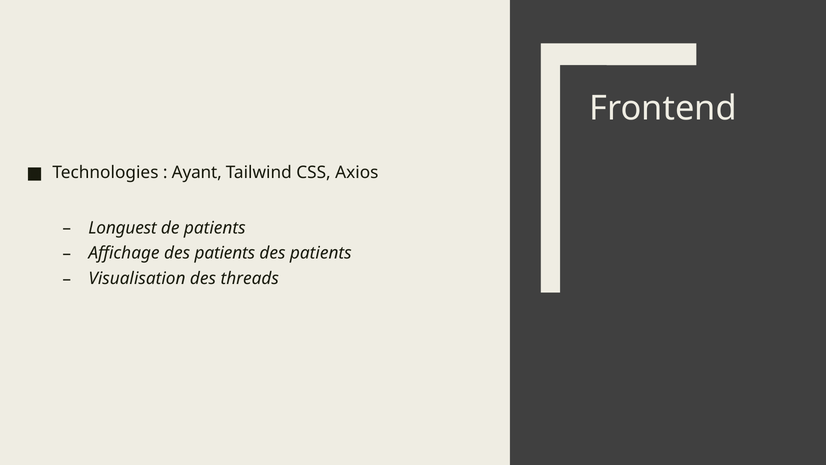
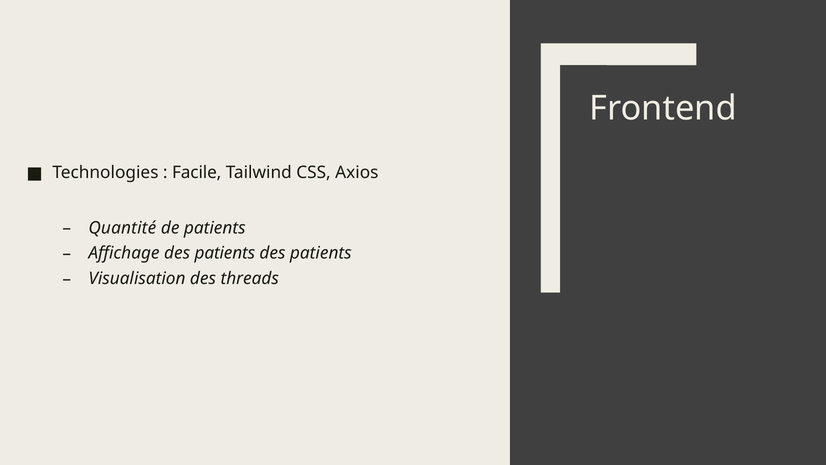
Ayant: Ayant -> Facile (197, 172)
Longuest: Longuest -> Quantité (122, 228)
